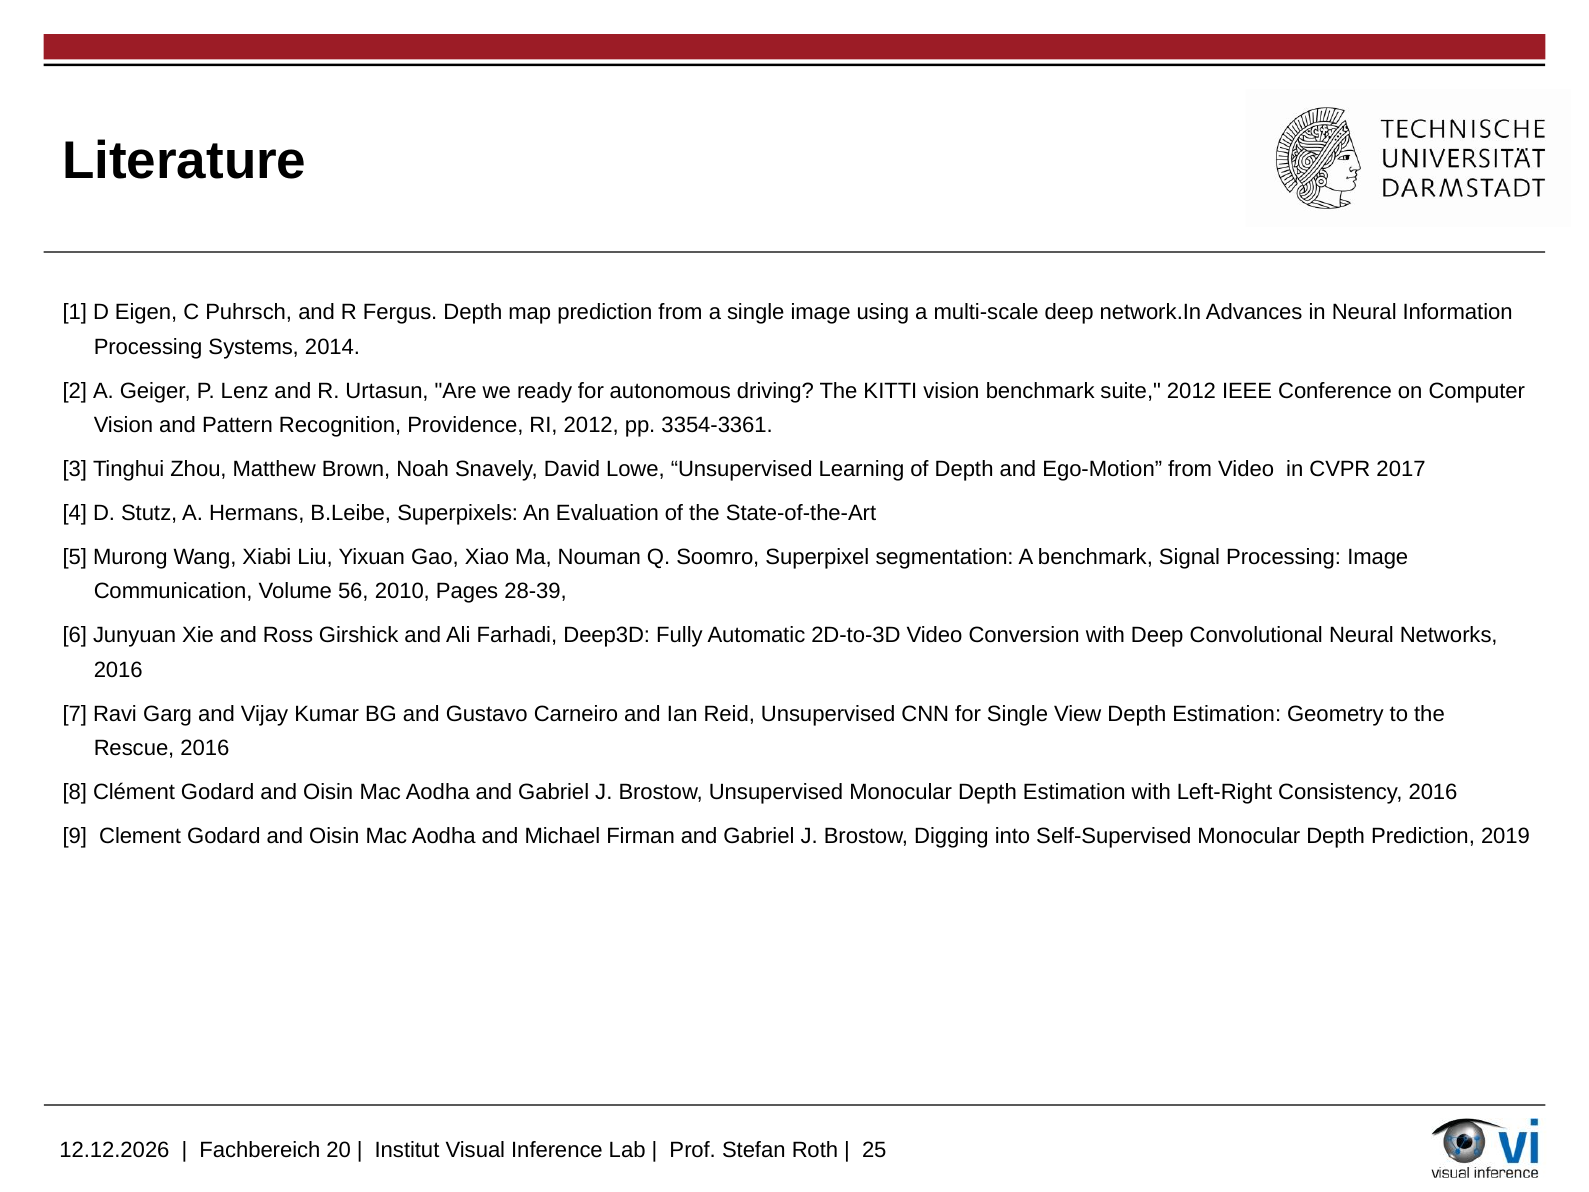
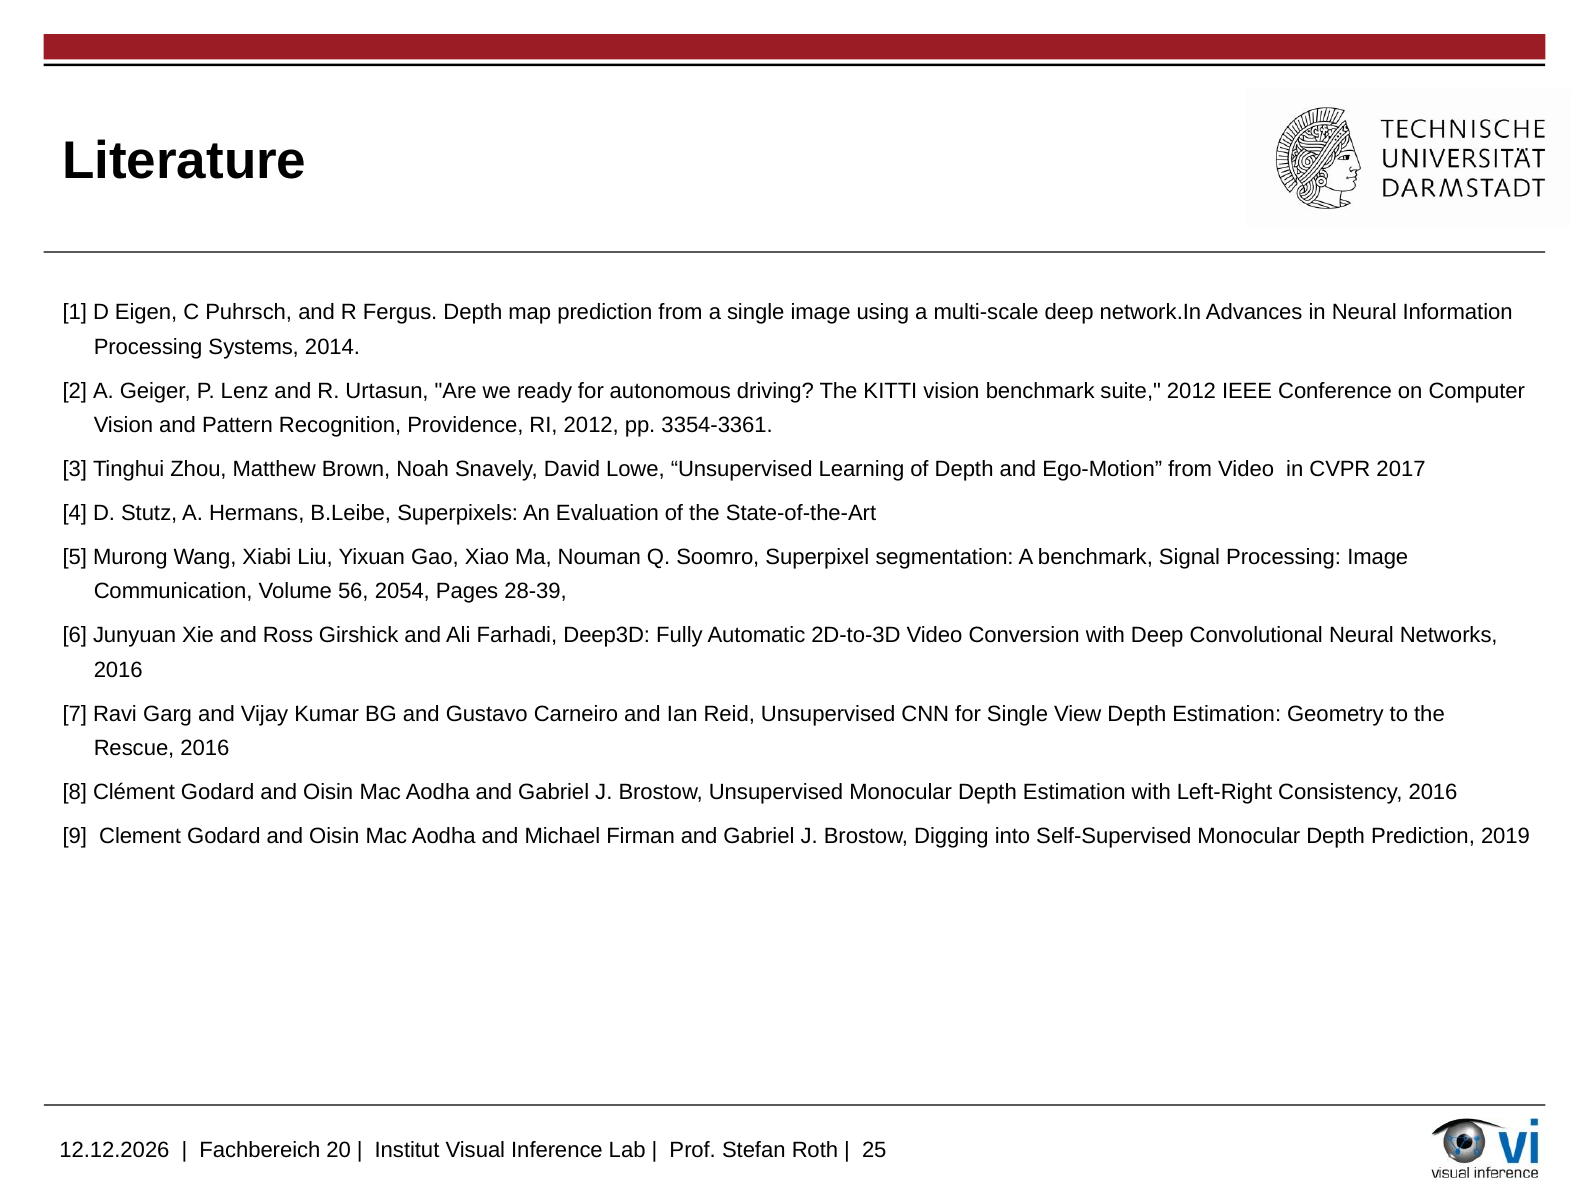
2010: 2010 -> 2054 (402, 592)
